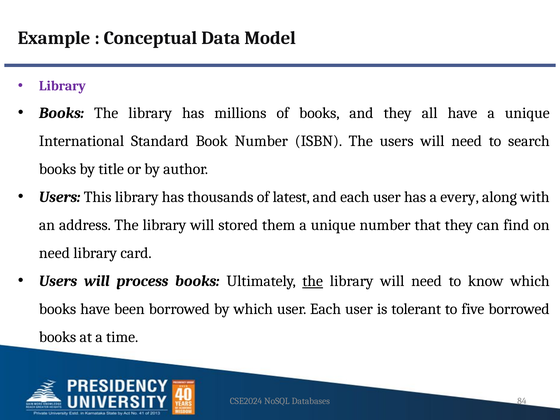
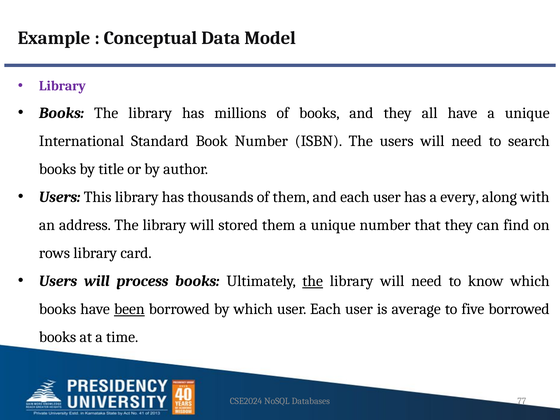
of latest: latest -> them (291, 197)
need: need -> rows (54, 253)
been underline: none -> present (129, 309)
tolerant: tolerant -> average (416, 309)
84: 84 -> 77 (522, 401)
